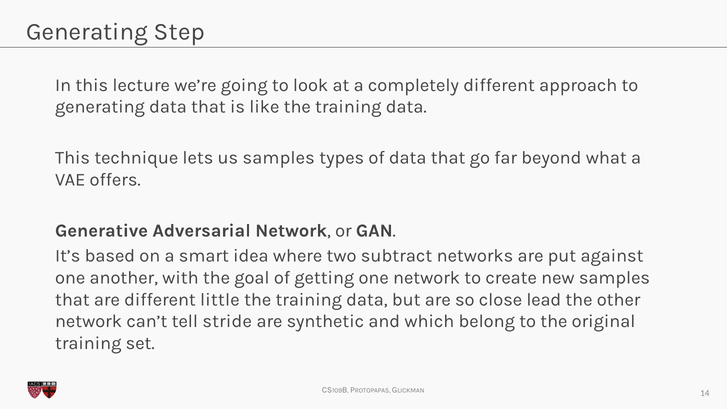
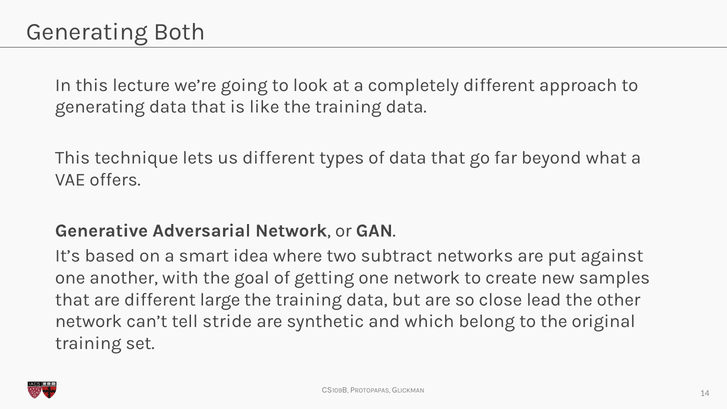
Step: Step -> Both (180, 32)
us samples: samples -> different (279, 158)
little: little -> large (220, 300)
